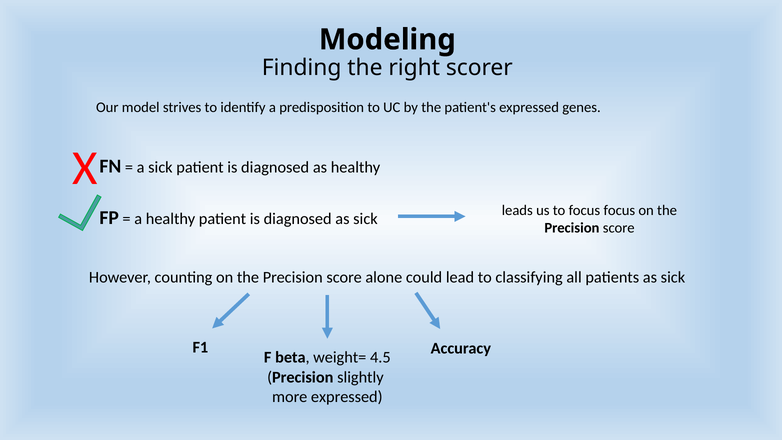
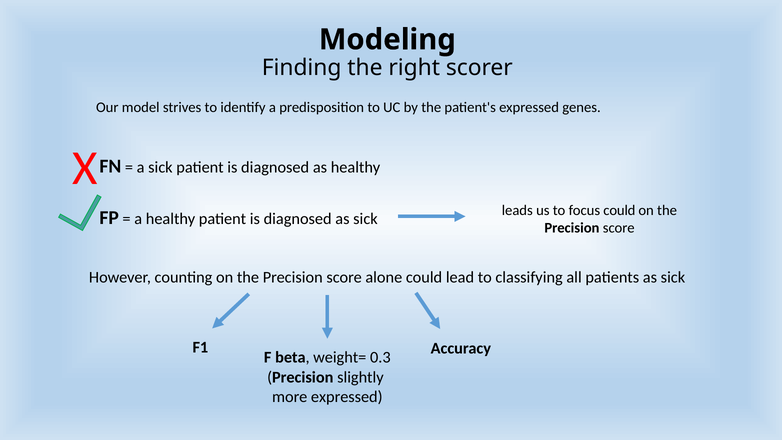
focus focus: focus -> could (619, 210)
4.5: 4.5 -> 0.3 (380, 358)
